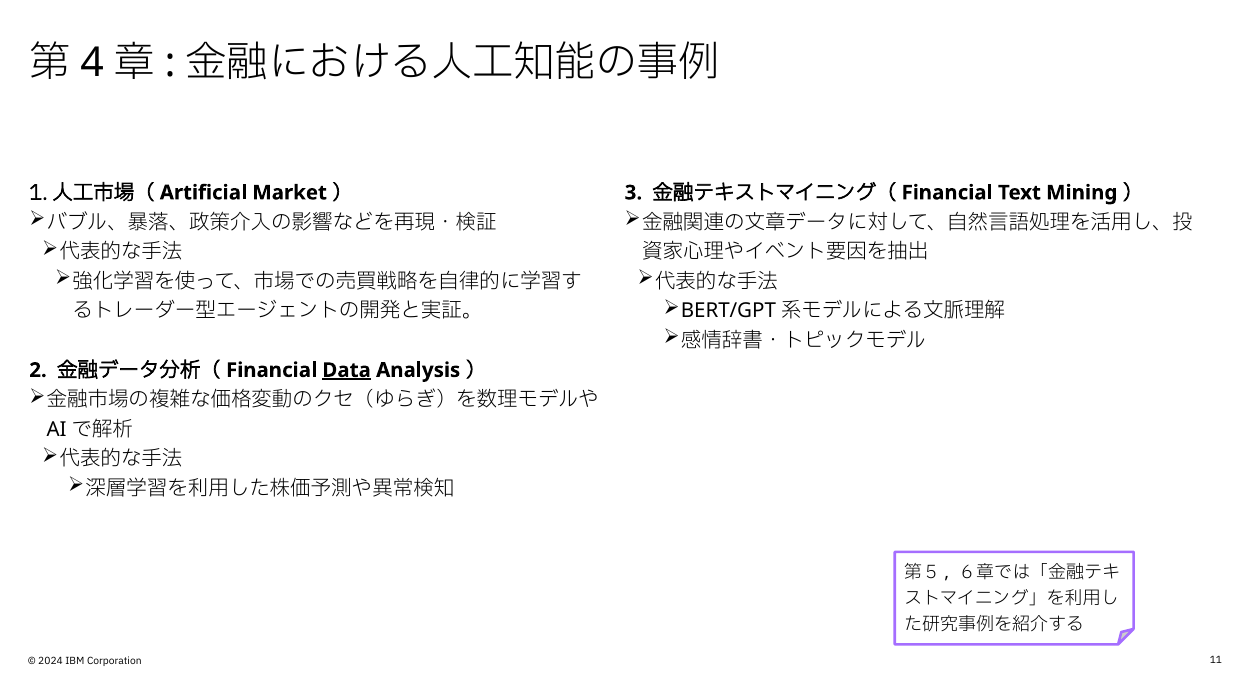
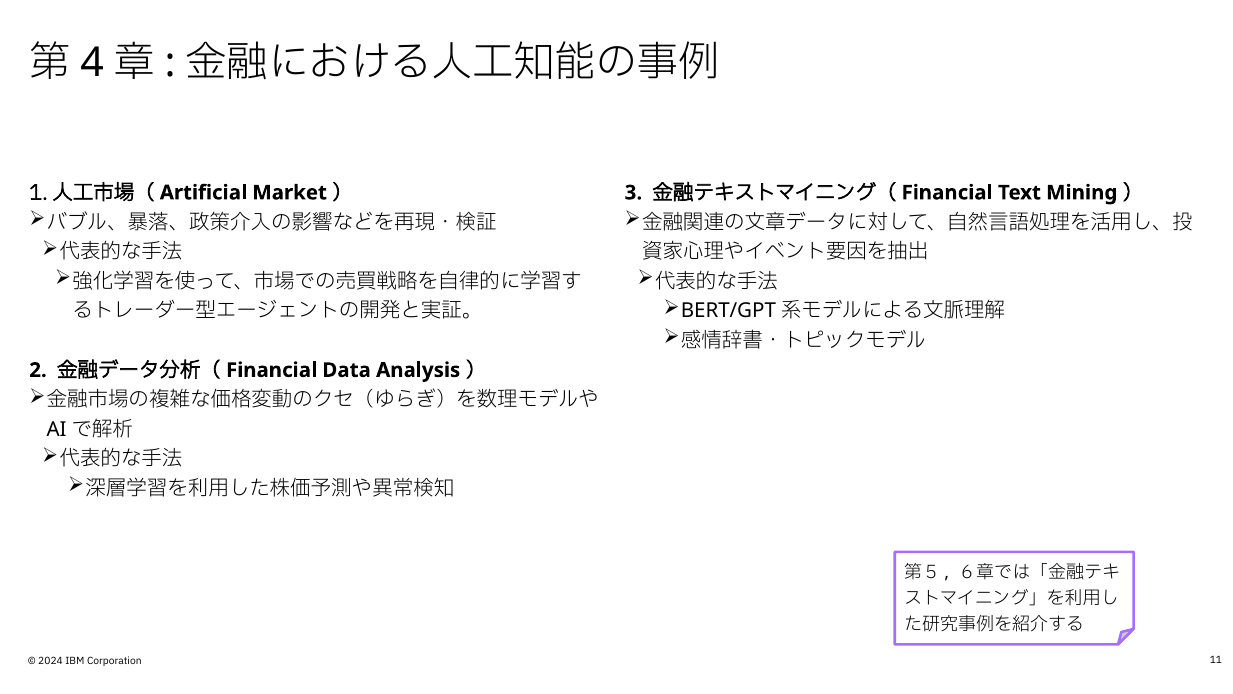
Data underline: present -> none (347, 370)
